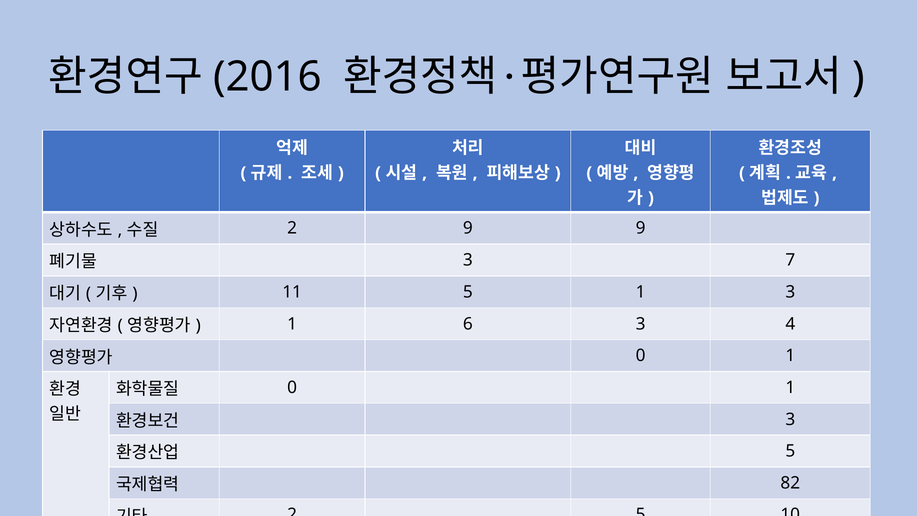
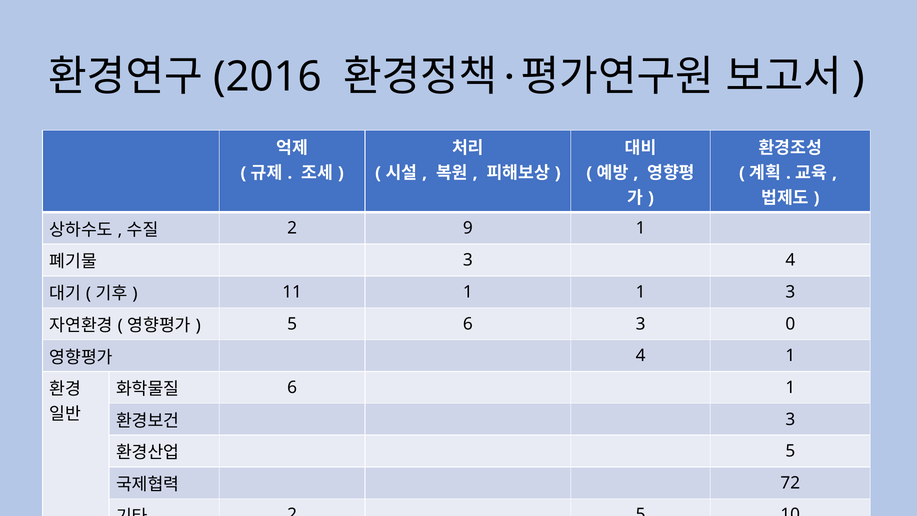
9 9: 9 -> 1 (641, 228)
3 7: 7 -> 4 (790, 260)
11 5: 5 -> 1 (468, 292)
1: 1 -> 5 (292, 324)
4: 4 -> 0 (790, 324)
0: 0 -> 4 (641, 356)
0: 0 -> 6 (292, 387)
82: 82 -> 72 (790, 483)
